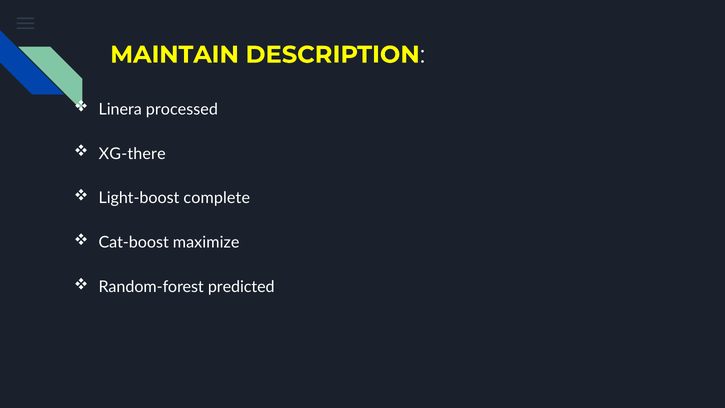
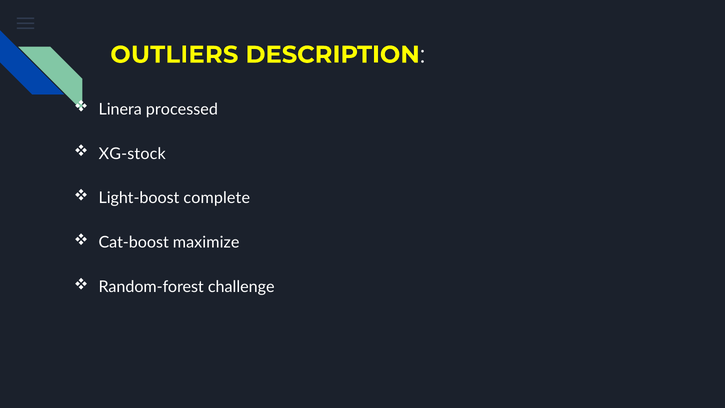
MAINTAIN: MAINTAIN -> OUTLIERS (174, 55)
XG-there: XG-there -> XG-stock (132, 154)
predicted: predicted -> challenge (241, 287)
